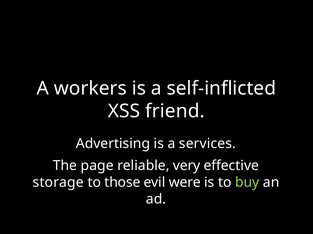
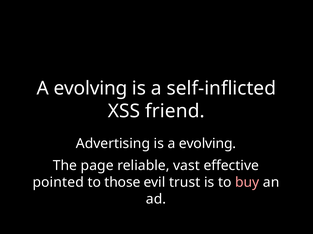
workers: workers -> evolving (90, 89)
is a services: services -> evolving (208, 144)
very: very -> vast (186, 166)
storage: storage -> pointed (58, 183)
were: were -> trust (185, 183)
buy colour: light green -> pink (247, 183)
